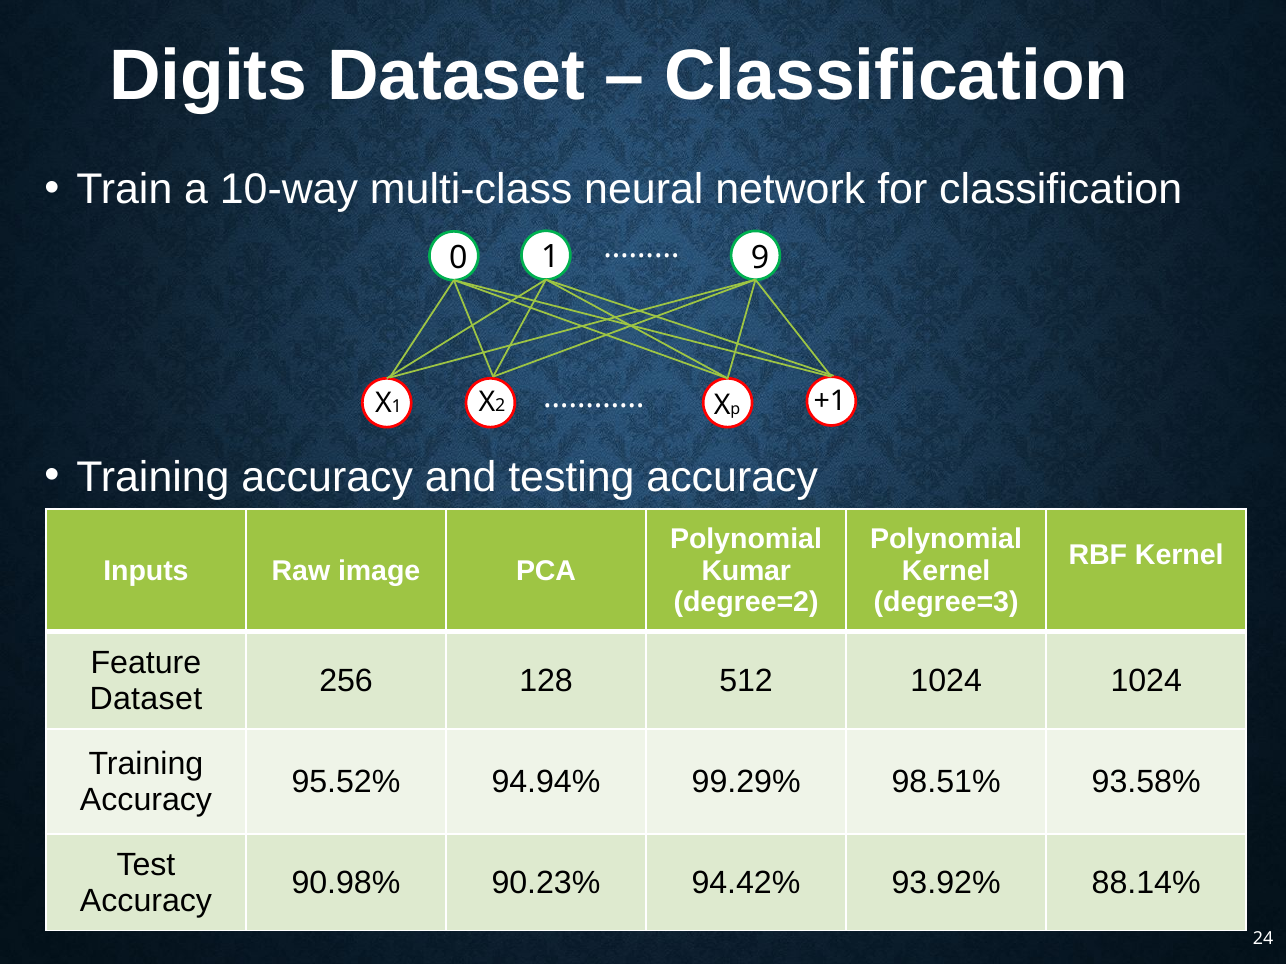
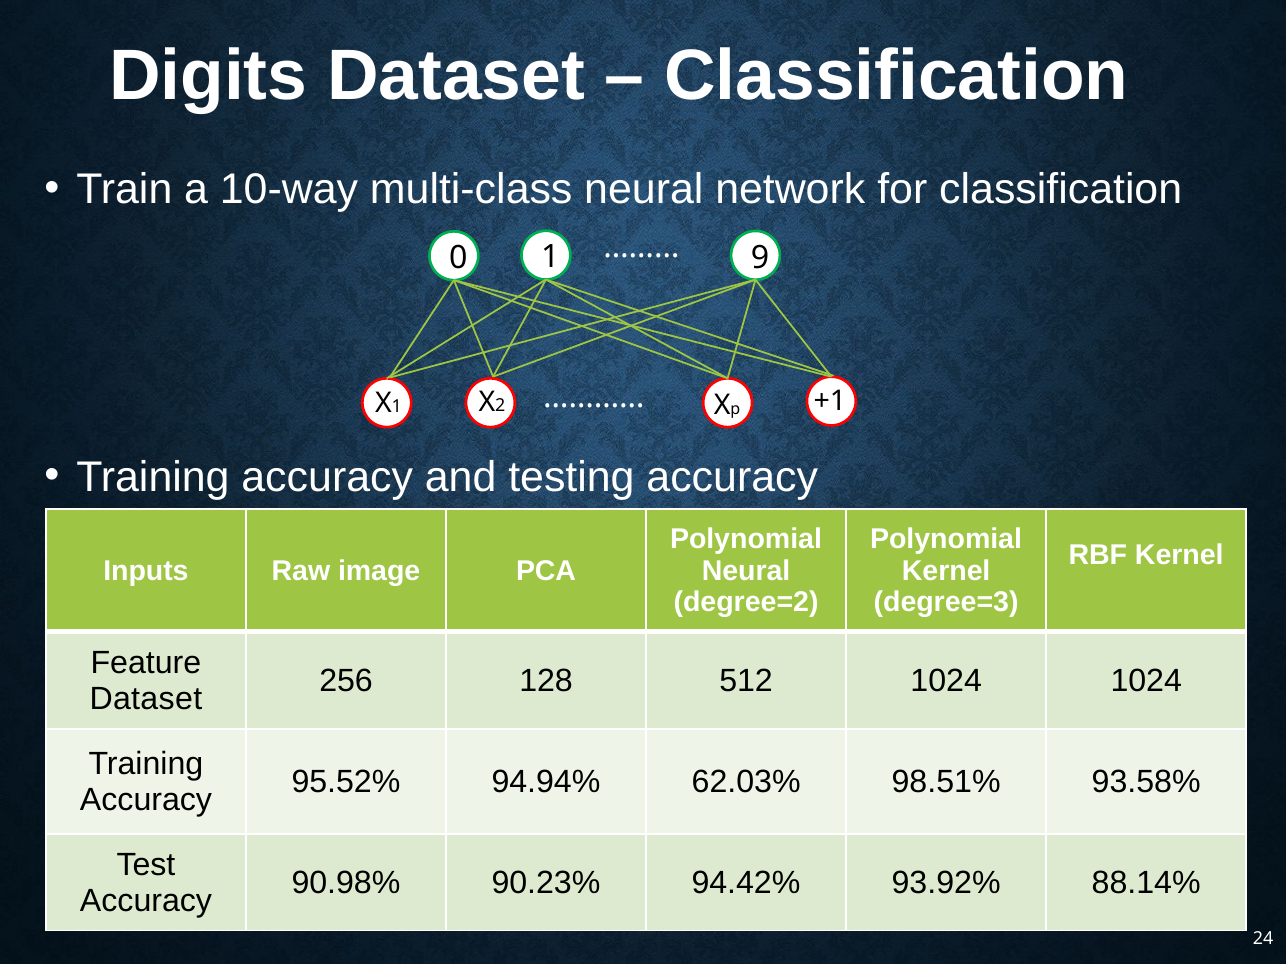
Kumar: Kumar -> Neural (746, 571)
99.29%: 99.29% -> 62.03% (746, 783)
